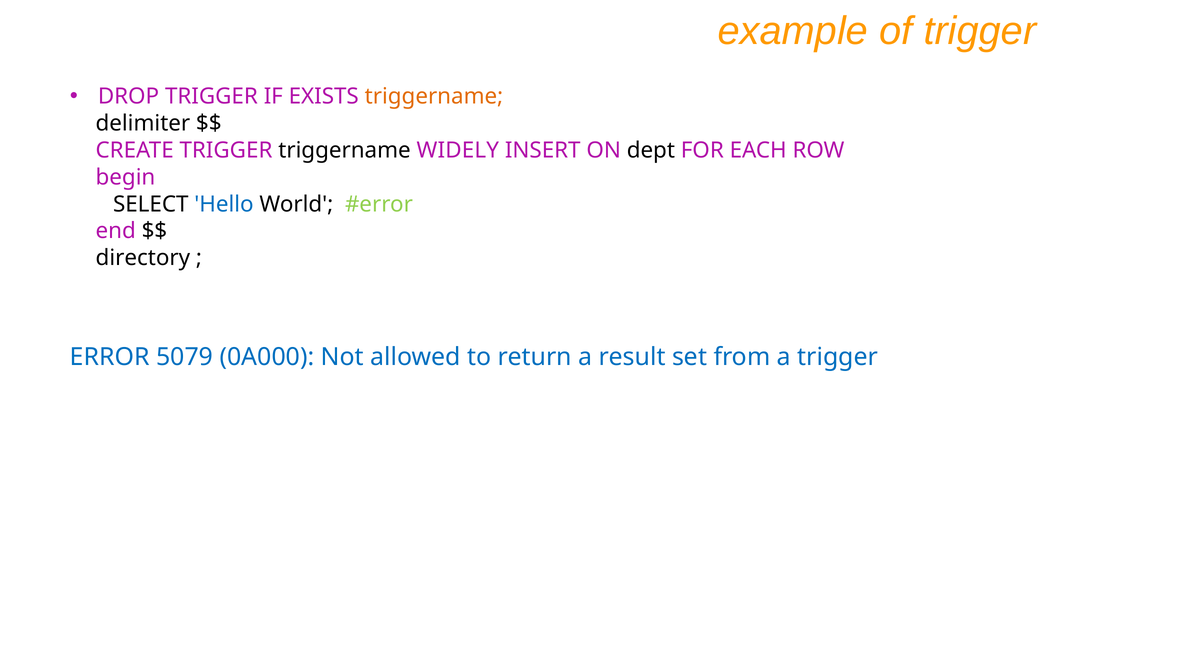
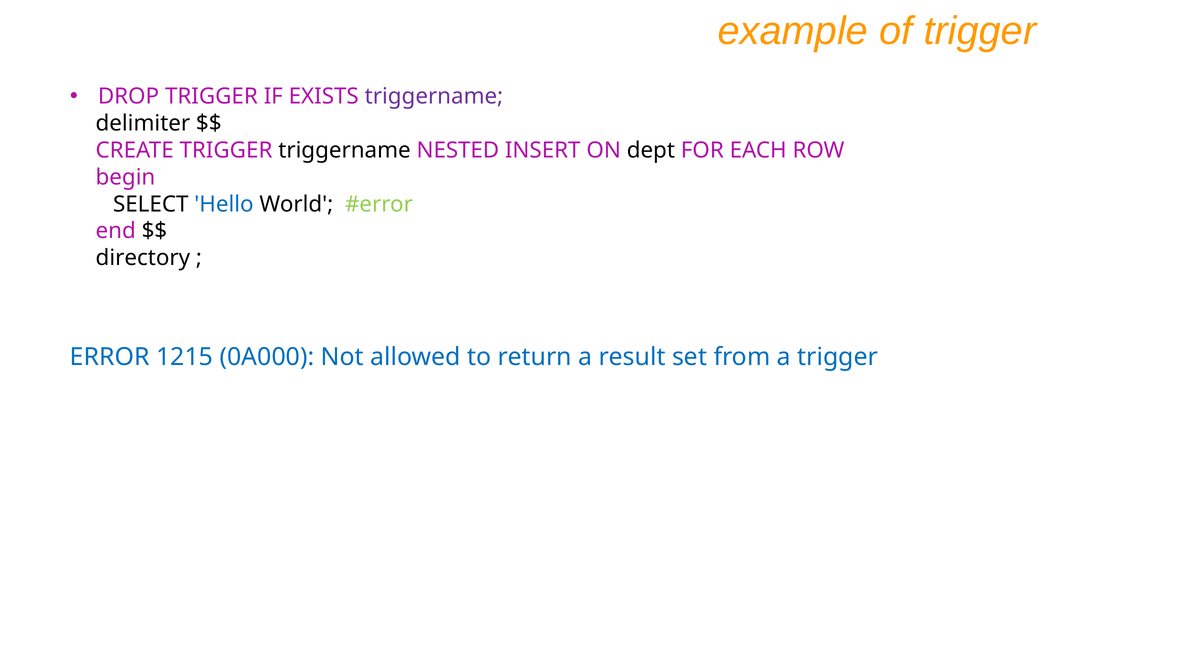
triggername colour: orange -> purple (434, 97)
WIDELY: WIDELY -> NESTED (458, 150)
5079: 5079 -> 1215 (185, 357)
